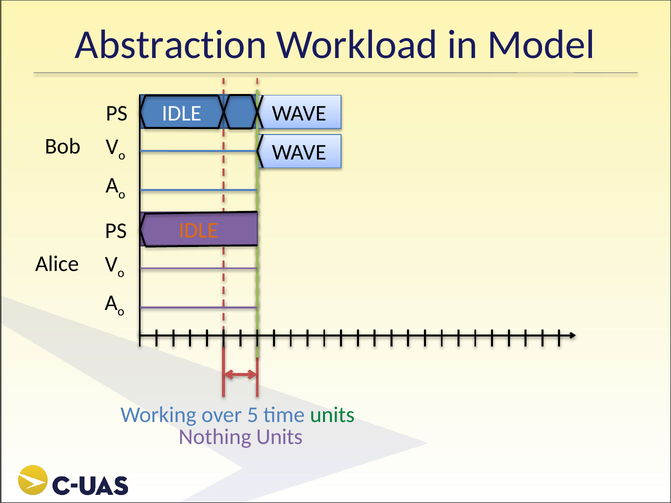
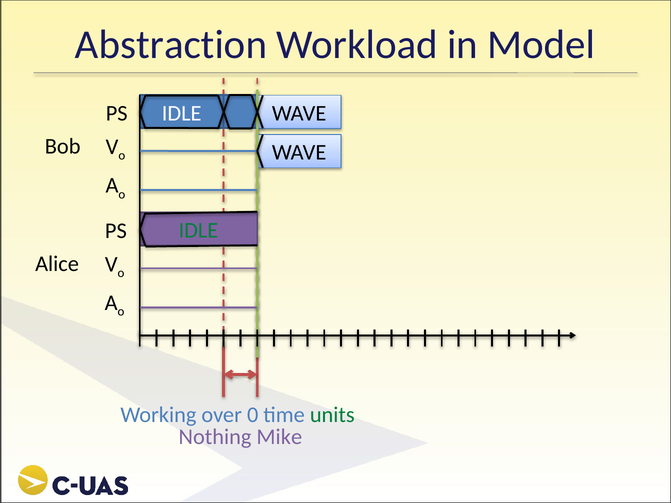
IDLE colour: orange -> green (198, 231)
5: 5 -> 0 (253, 415)
Nothing Units: Units -> Mike (279, 437)
